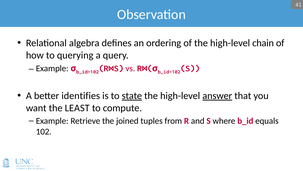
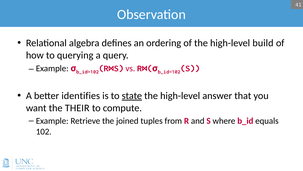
chain: chain -> build (263, 43)
answer underline: present -> none (217, 95)
LEAST: LEAST -> THEIR (77, 108)
